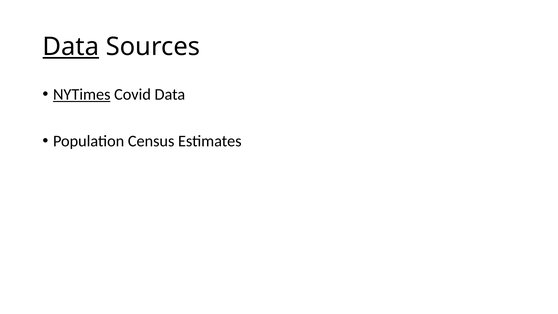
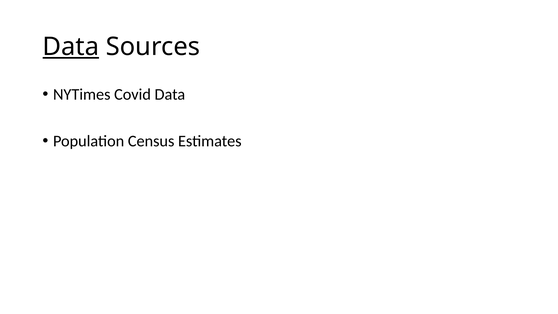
NYTimes underline: present -> none (82, 94)
